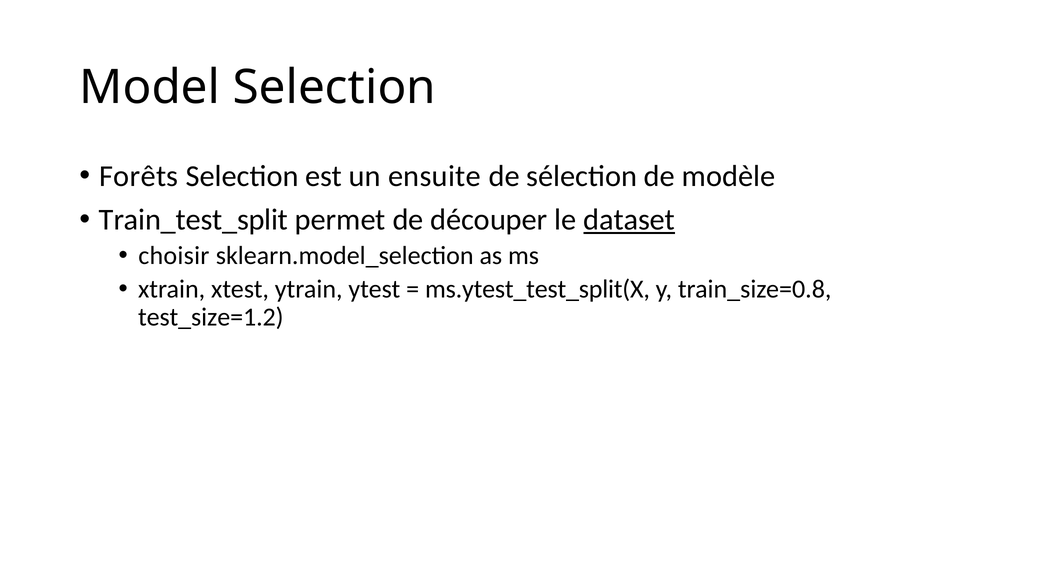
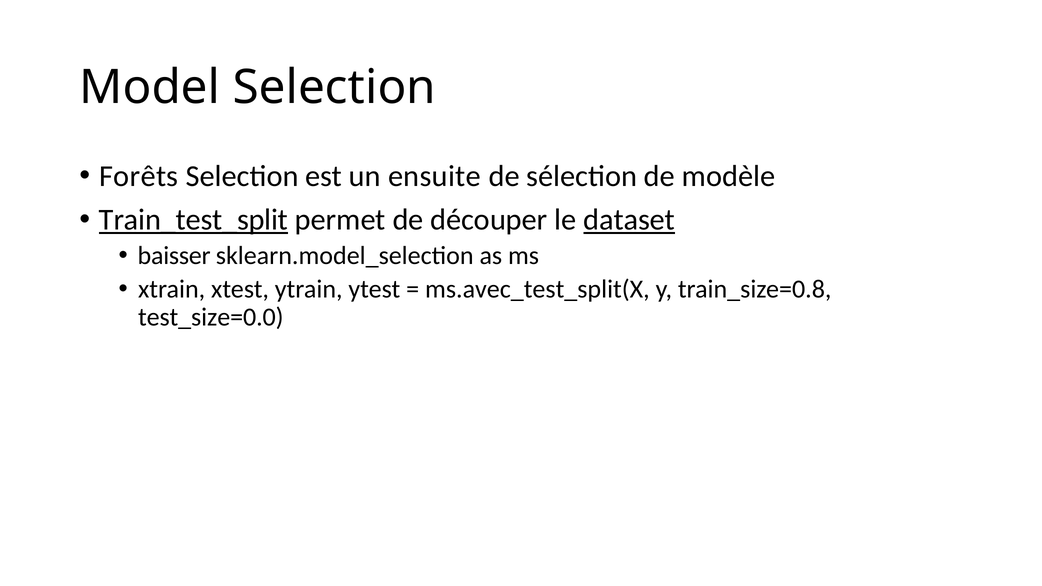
Train_test_split underline: none -> present (194, 220)
choisir: choisir -> baisser (174, 256)
ms.ytest_test_split(X: ms.ytest_test_split(X -> ms.avec_test_split(X (537, 289)
test_size=1.2: test_size=1.2 -> test_size=0.0 (211, 317)
